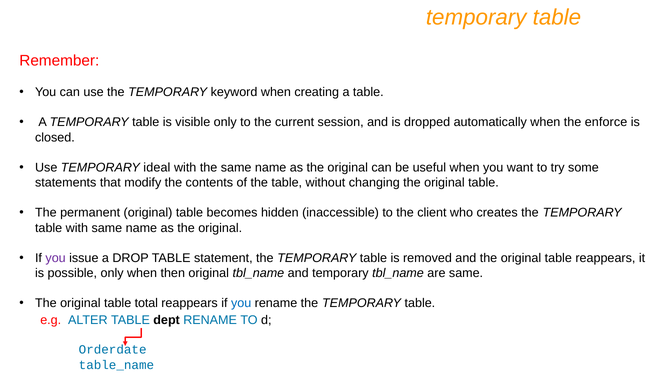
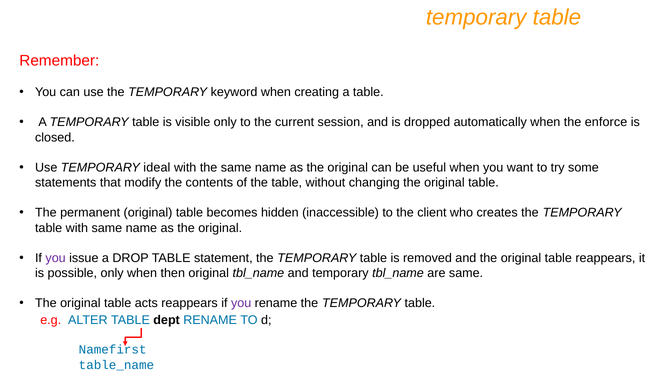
total: total -> acts (146, 303)
you colour: blue -> purple (241, 303)
Orderdate: Orderdate -> Namefirst (113, 350)
